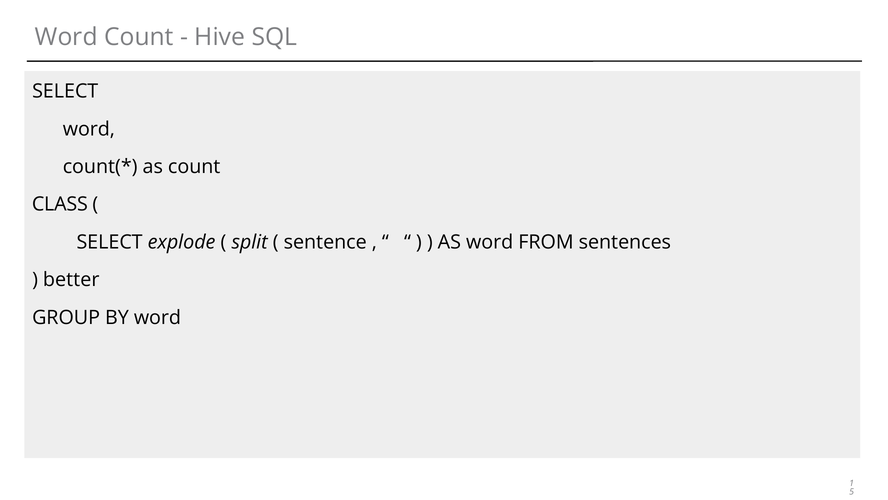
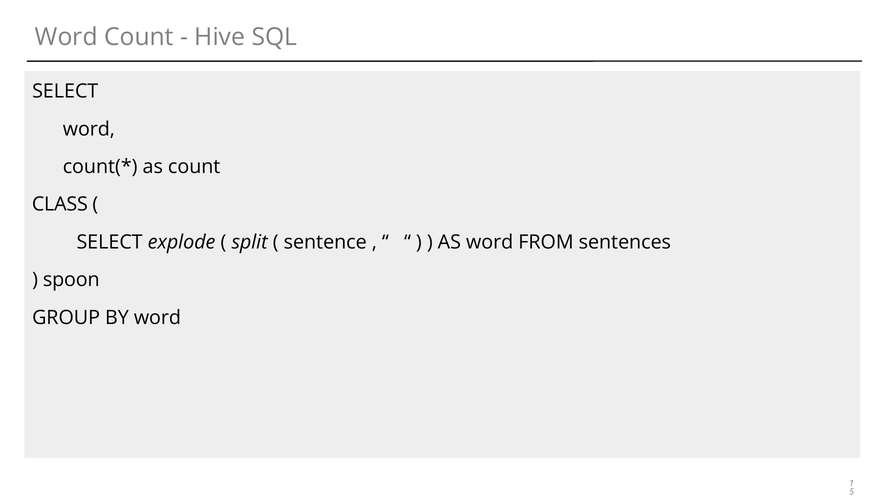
better: better -> spoon (71, 280)
